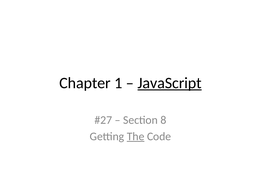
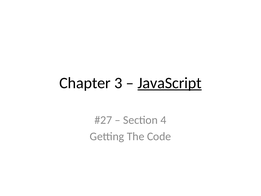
1: 1 -> 3 (118, 83)
8: 8 -> 4 (163, 120)
The underline: present -> none (136, 136)
